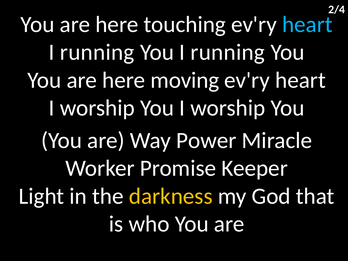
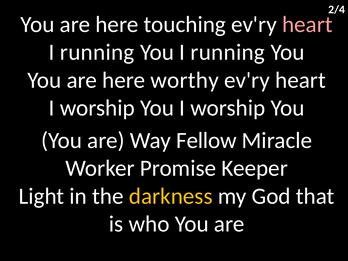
heart colour: light blue -> pink (307, 24)
moving: moving -> worthy (185, 80)
Power: Power -> Fellow (206, 140)
